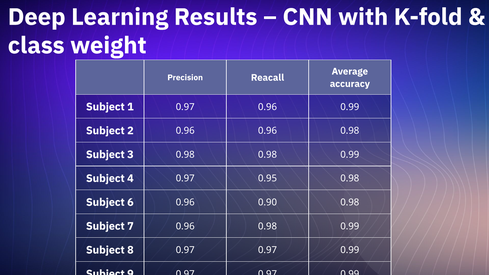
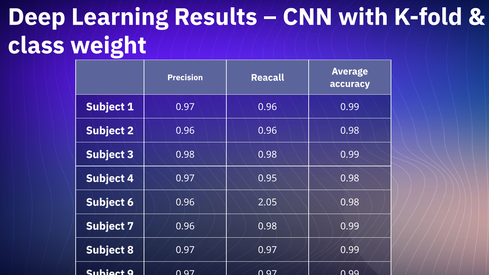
0.90: 0.90 -> 2.05 (268, 202)
